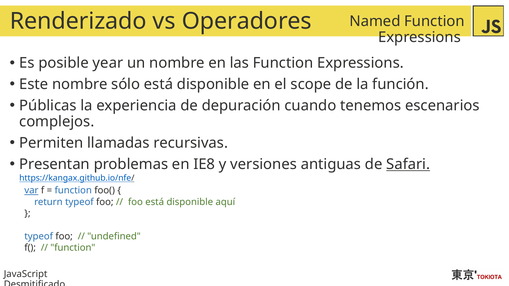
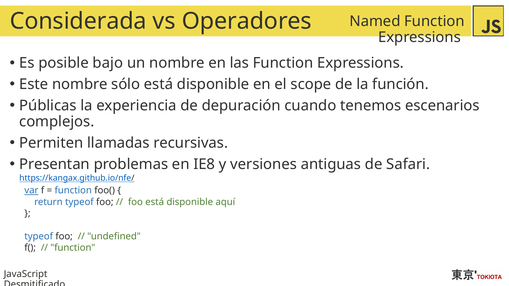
Renderizado: Renderizado -> Considerada (78, 21)
year: year -> bajo (108, 63)
Safari underline: present -> none (408, 164)
